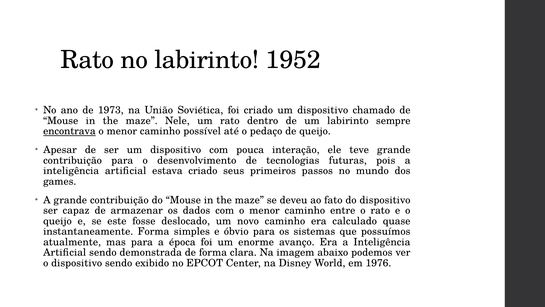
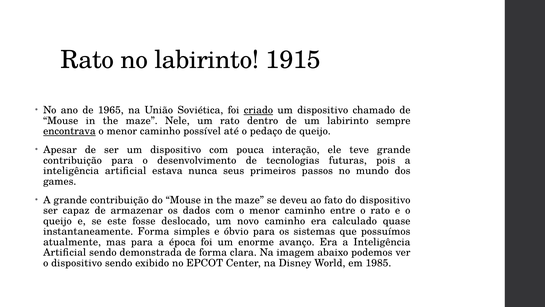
1952: 1952 -> 1915 (293, 60)
1973: 1973 -> 1965 (111, 110)
criado underline: none -> present (258, 110)
estava criado: criado -> nunca (203, 171)
1976: 1976 -> 1985 (378, 263)
